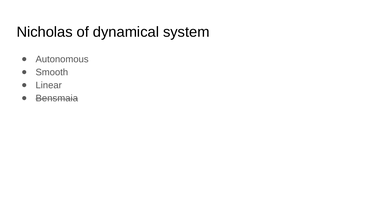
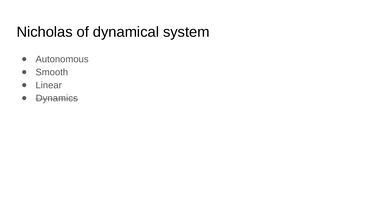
Bensmaia: Bensmaia -> Dynamics (57, 99)
